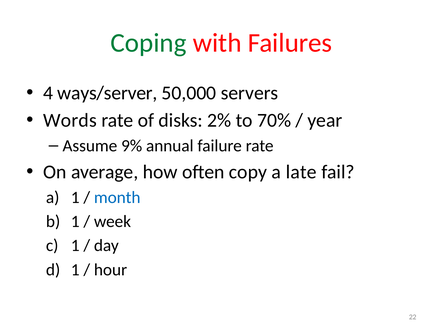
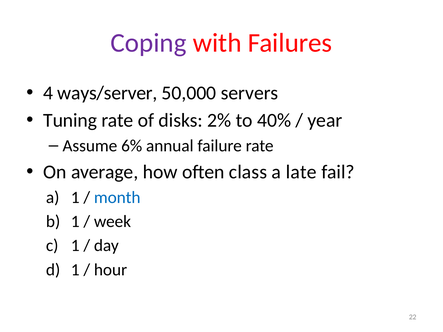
Coping colour: green -> purple (149, 43)
Words: Words -> Tuning (70, 121)
70%: 70% -> 40% (274, 121)
9%: 9% -> 6% (132, 146)
copy: copy -> class (248, 172)
